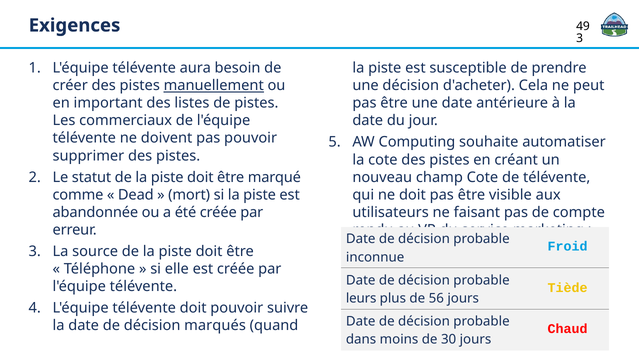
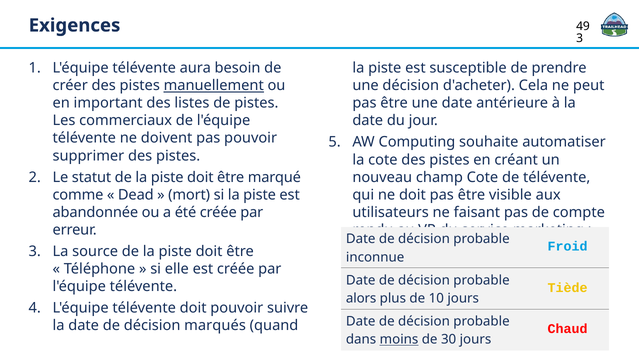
leurs: leurs -> alors (361, 299)
56: 56 -> 10 (436, 299)
moins underline: none -> present (399, 340)
